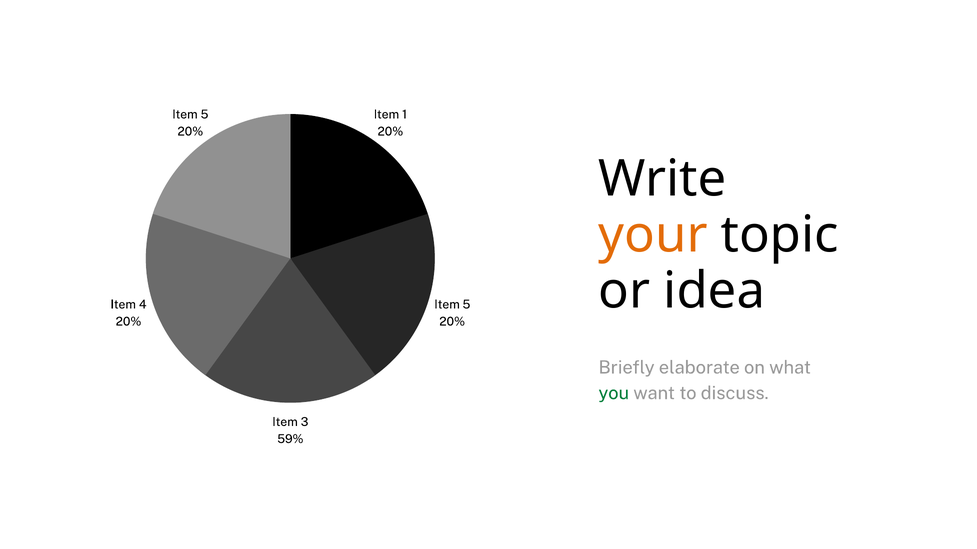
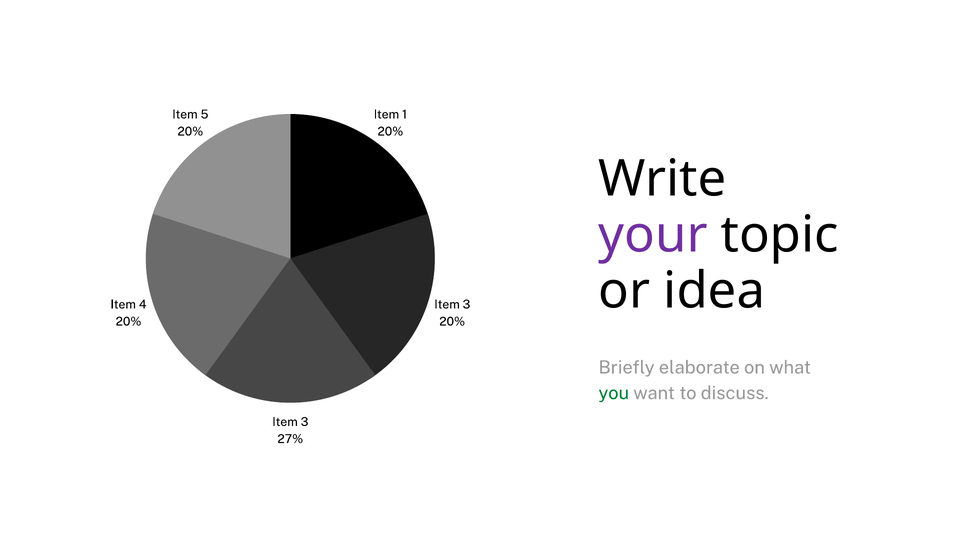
your colour: orange -> purple (653, 235)
5: 5 -> 3 (466, 305)
59%: 59% -> 27% (290, 439)
